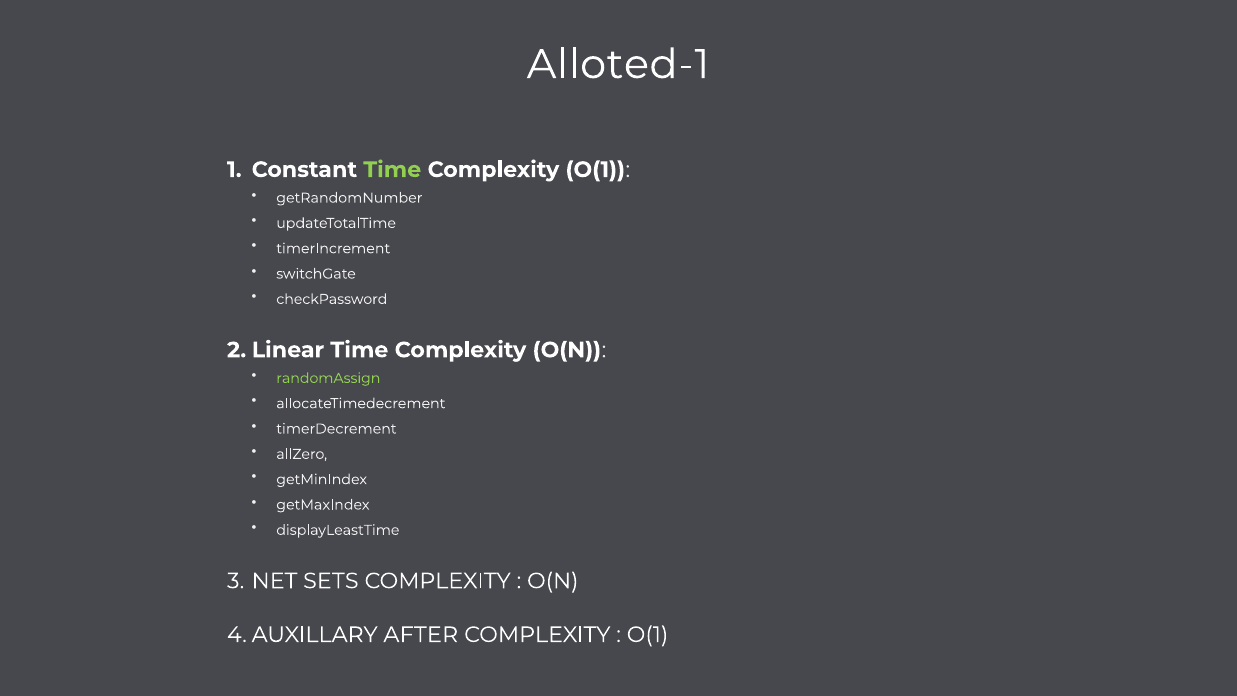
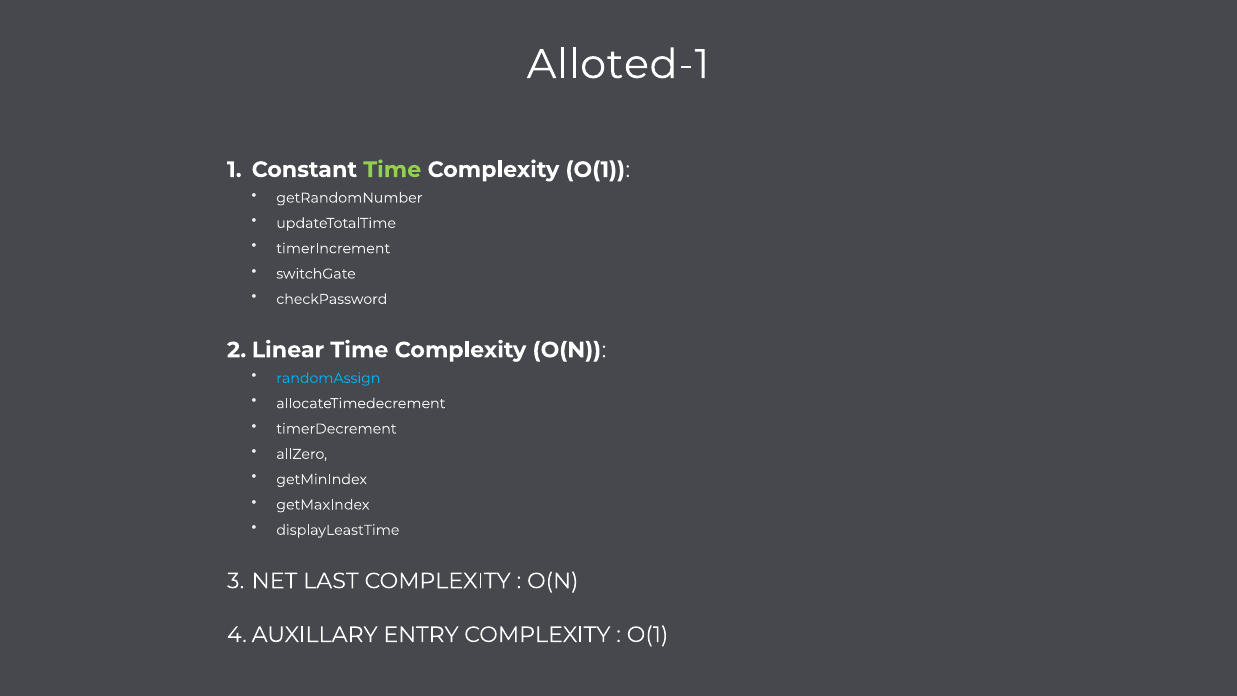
randomAssign colour: light green -> light blue (328, 378)
SETS: SETS -> LAST (331, 581)
AFTER: AFTER -> ENTRY (421, 634)
